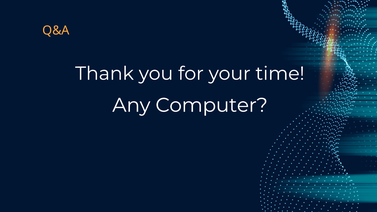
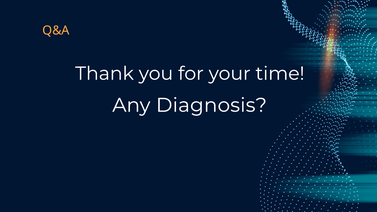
Computer: Computer -> Diagnosis (211, 105)
